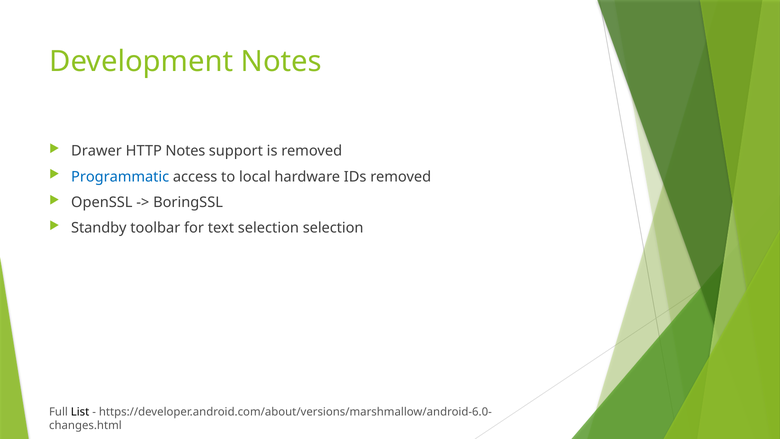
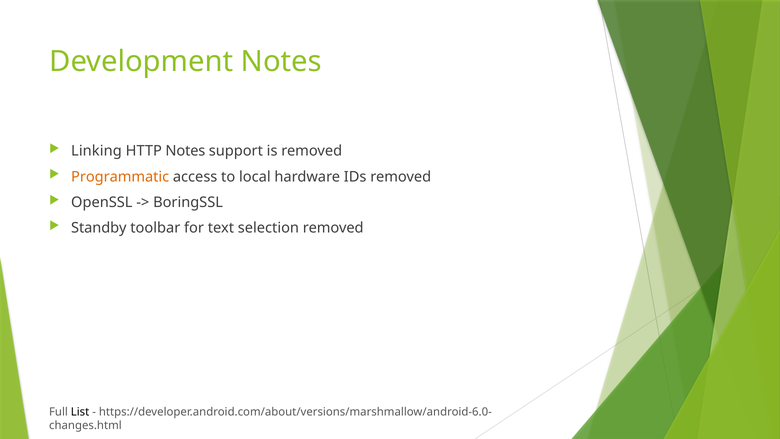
Drawer: Drawer -> Linking (96, 151)
Programmatic colour: blue -> orange (120, 177)
selection selection: selection -> removed (333, 228)
